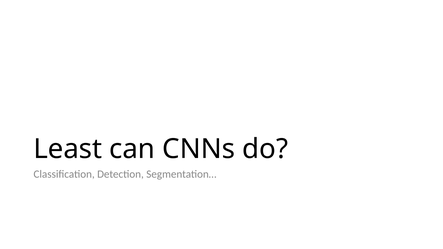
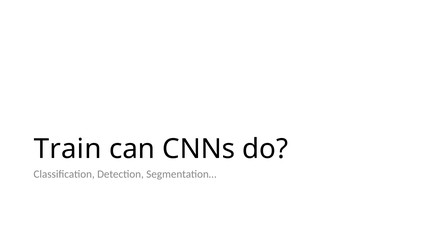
Least: Least -> Train (68, 149)
